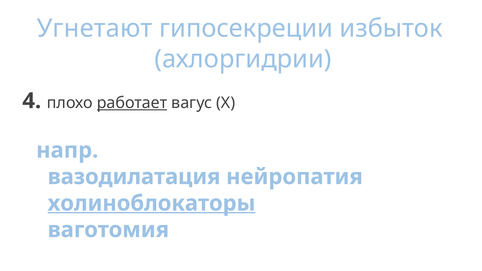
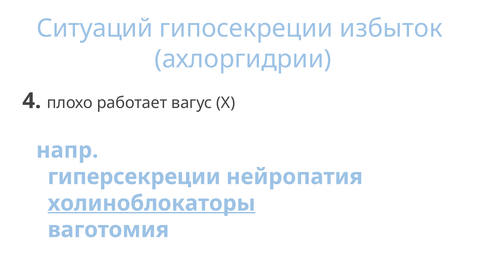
Угнетают: Угнетают -> Ситуаций (95, 28)
работает underline: present -> none (132, 103)
вазодилатация: вазодилатация -> гиперсекреции (134, 177)
